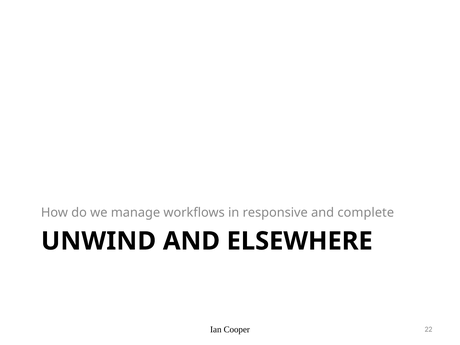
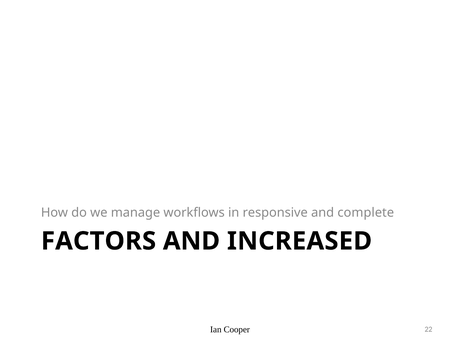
UNWIND: UNWIND -> FACTORS (99, 241)
ELSEWHERE: ELSEWHERE -> INCREASED (300, 241)
